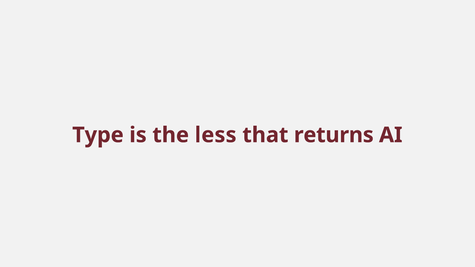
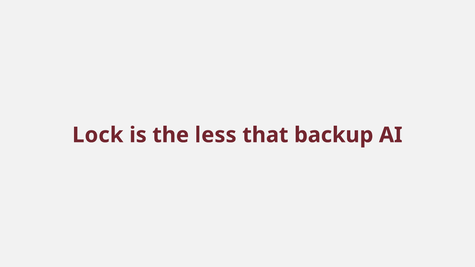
Type: Type -> Lock (98, 135)
returns: returns -> backup (334, 135)
